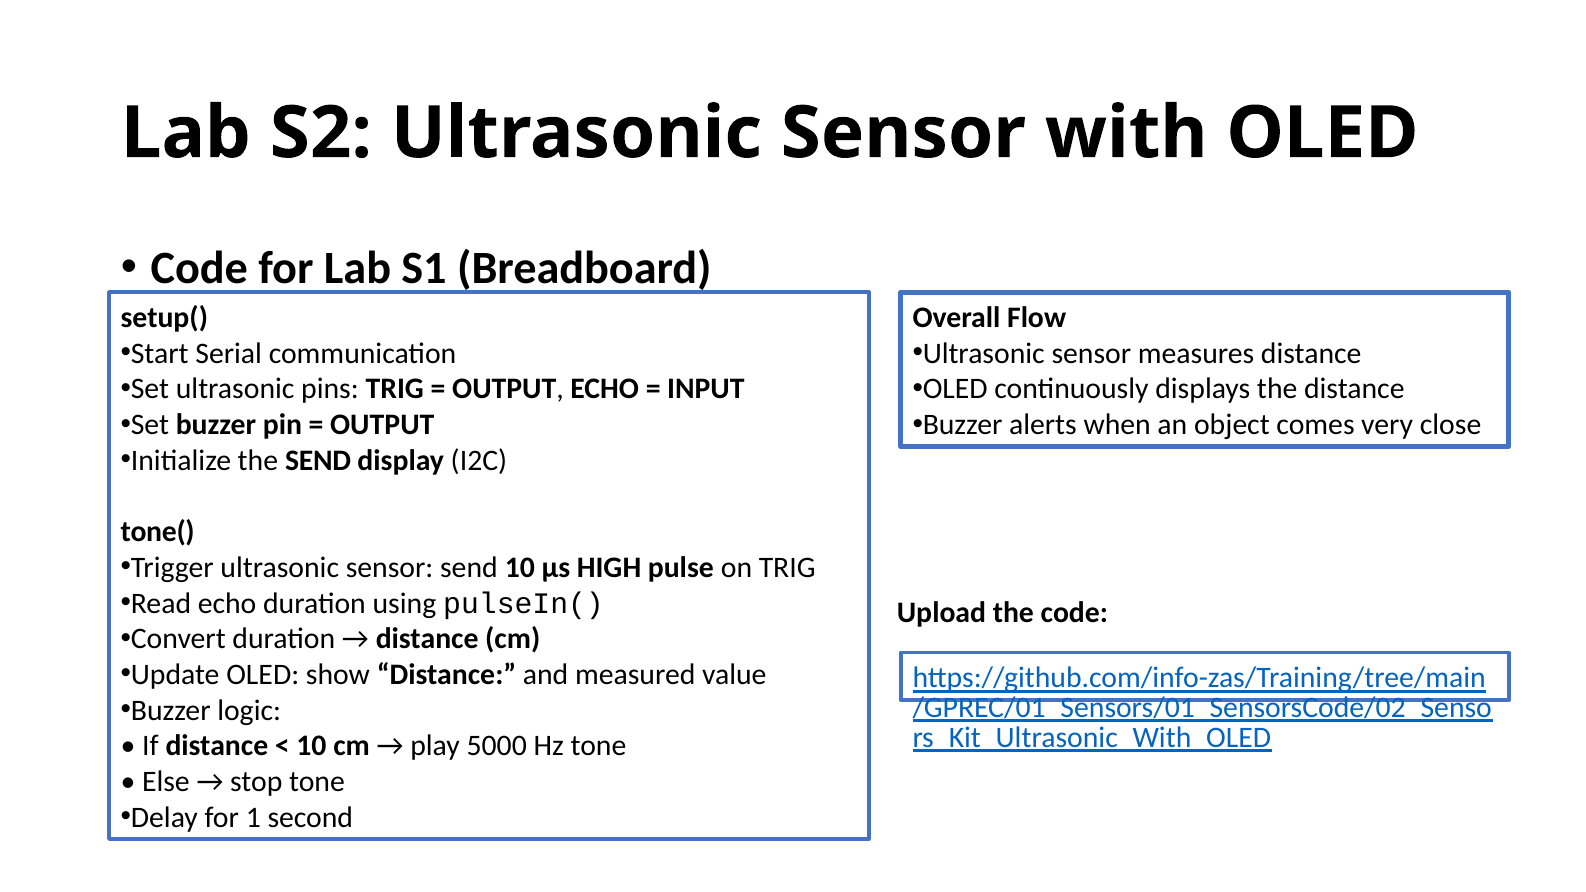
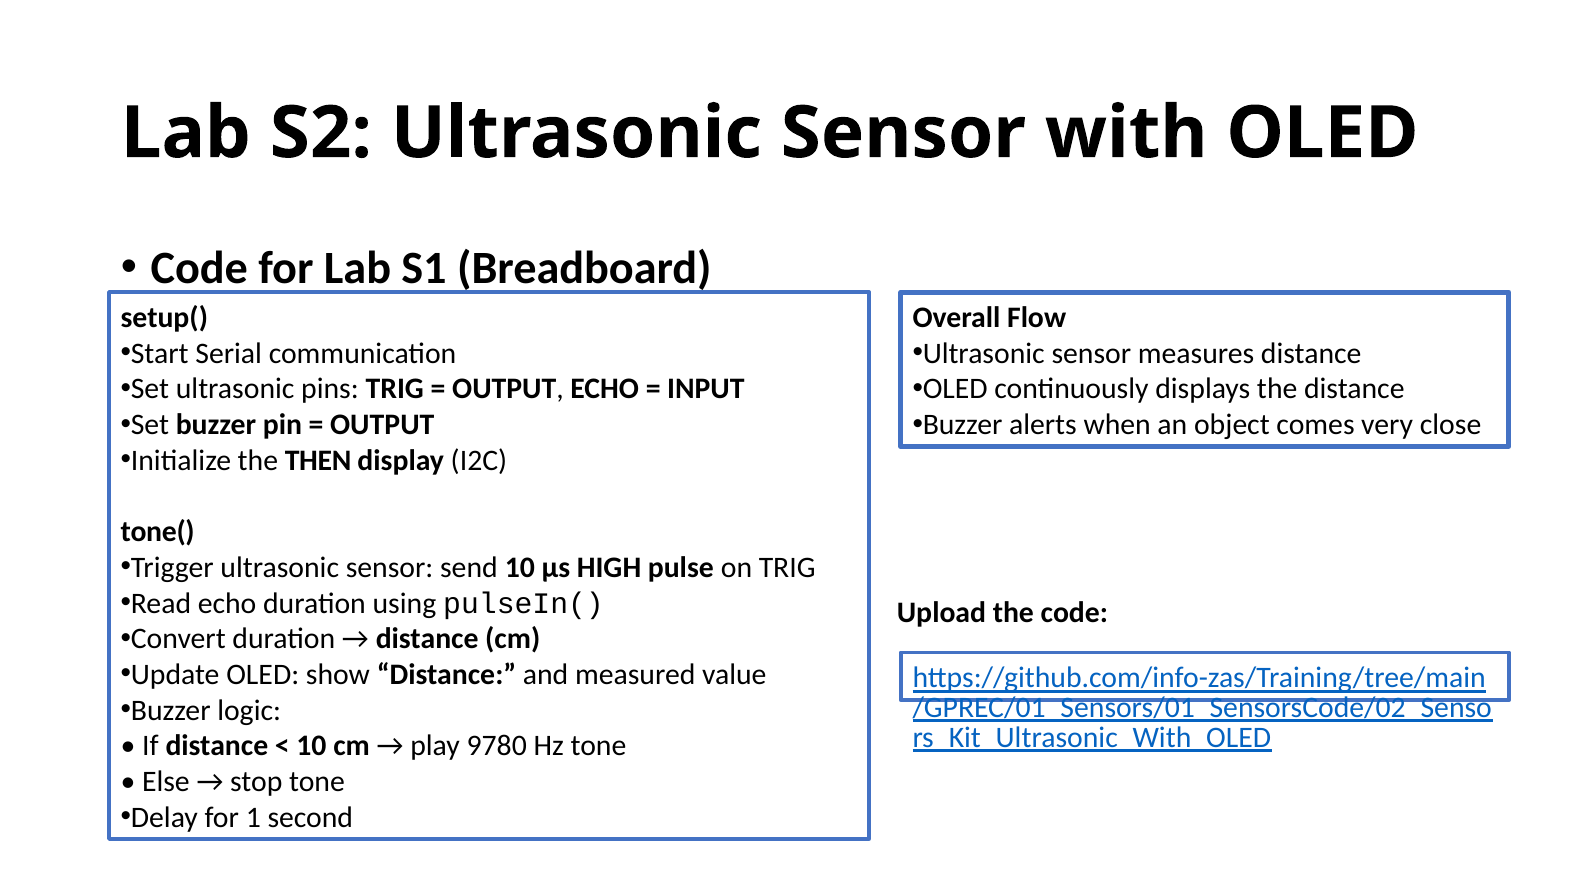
the SEND: SEND -> THEN (318, 461)
5000: 5000 -> 9780 (497, 746)
